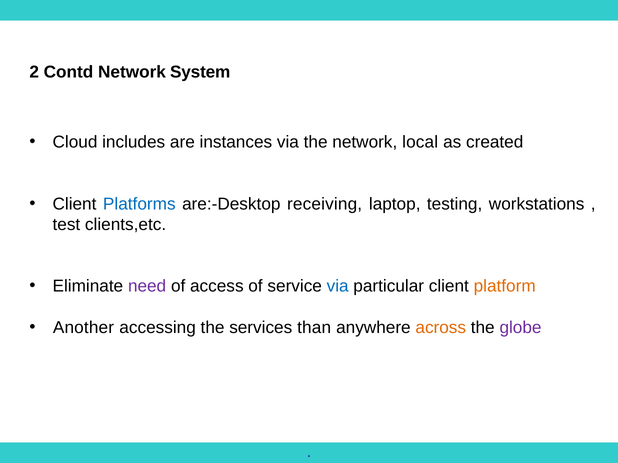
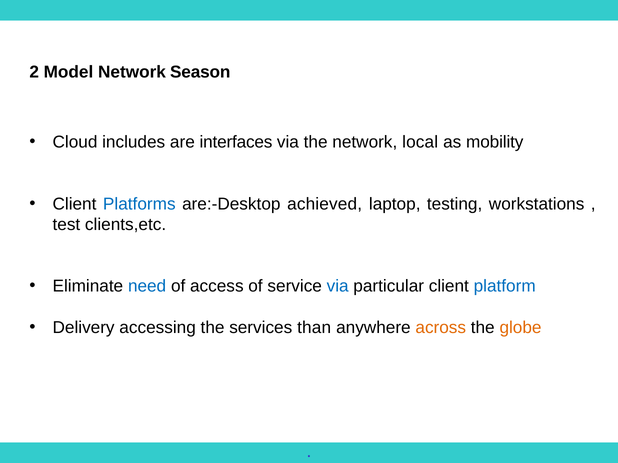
Contd: Contd -> Model (68, 72)
System: System -> Season (200, 72)
instances: instances -> interfaces (236, 142)
created: created -> mobility (495, 142)
receiving: receiving -> achieved (325, 204)
need colour: purple -> blue (147, 287)
platform colour: orange -> blue (505, 287)
Another: Another -> Delivery (84, 328)
globe colour: purple -> orange (520, 328)
